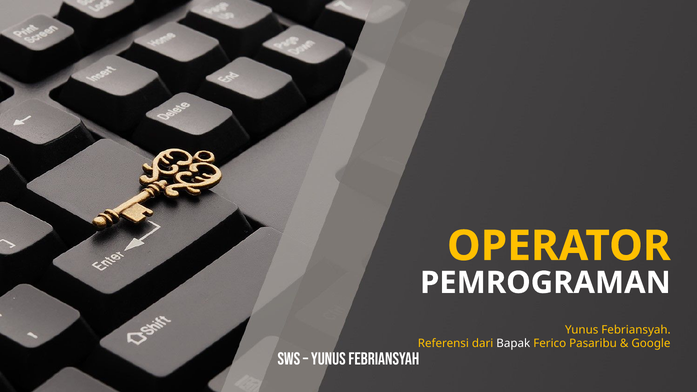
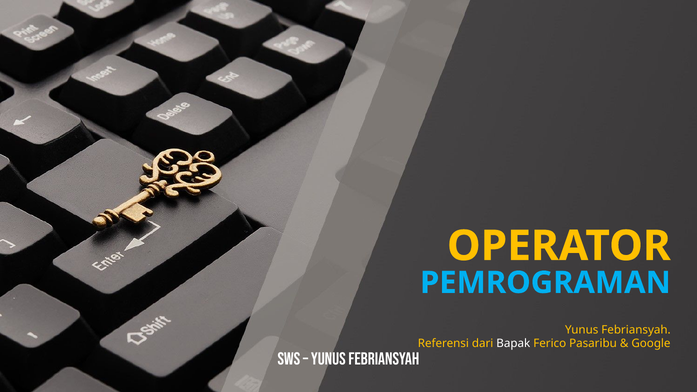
PEMROGRAMAN colour: white -> light blue (545, 283)
